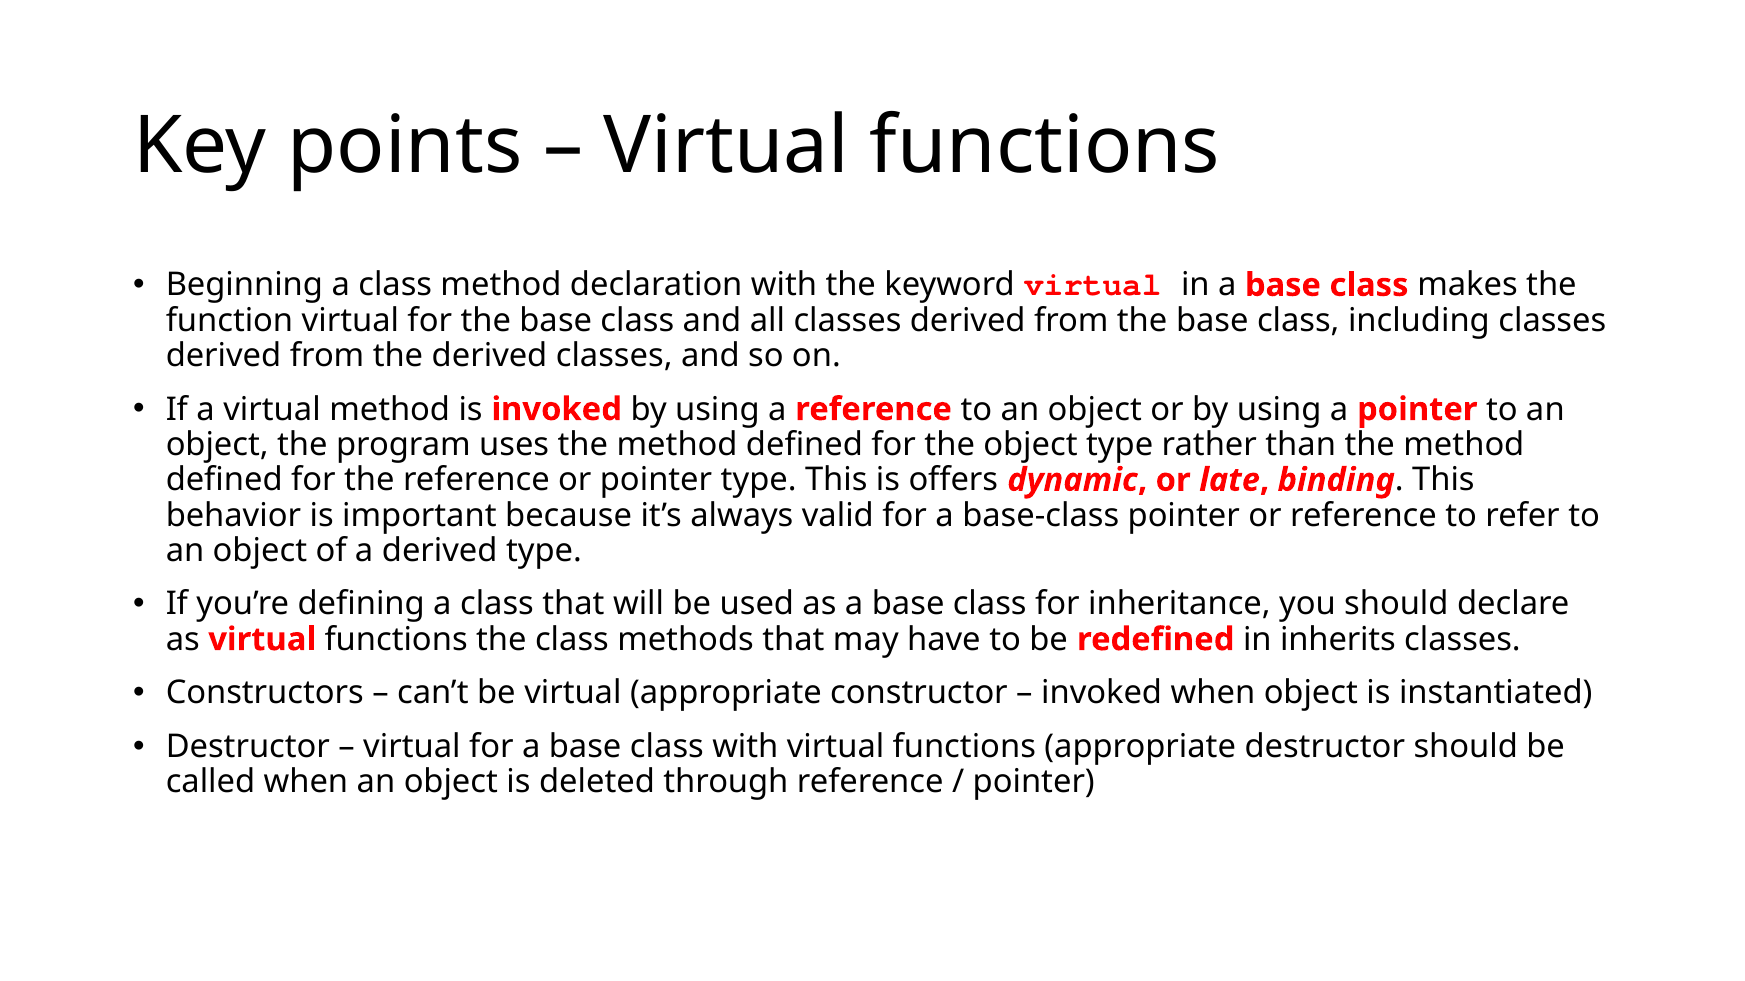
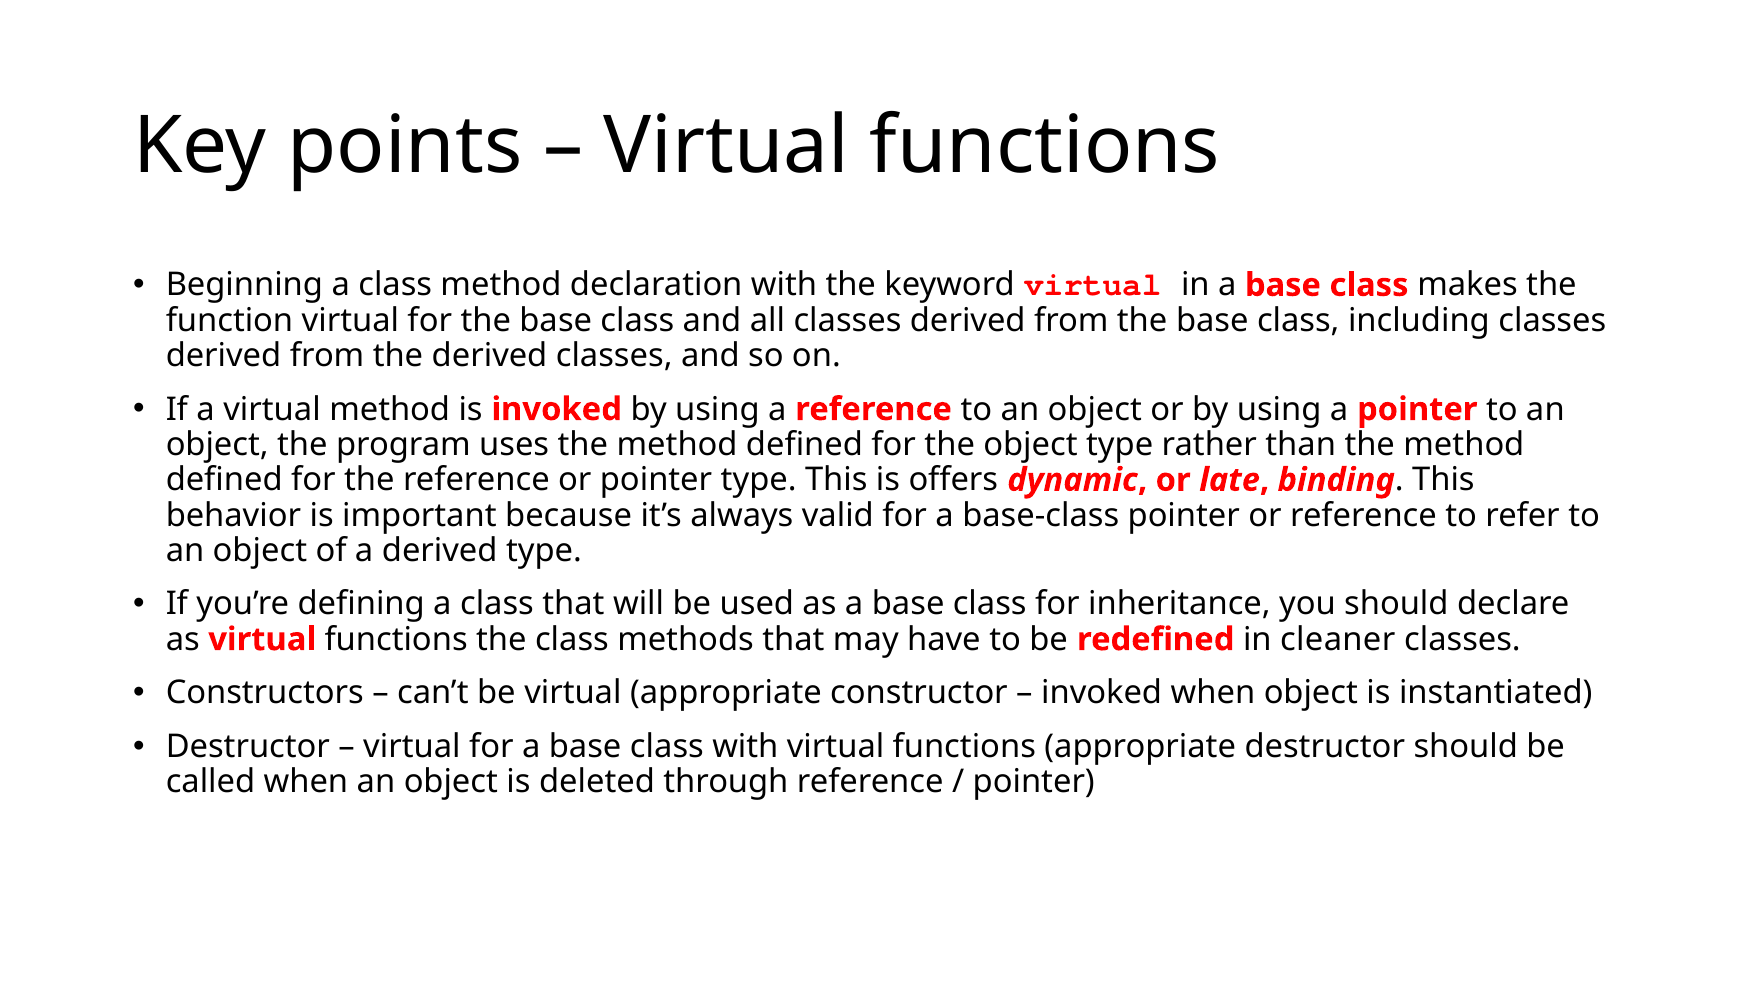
inherits: inherits -> cleaner (1338, 640)
